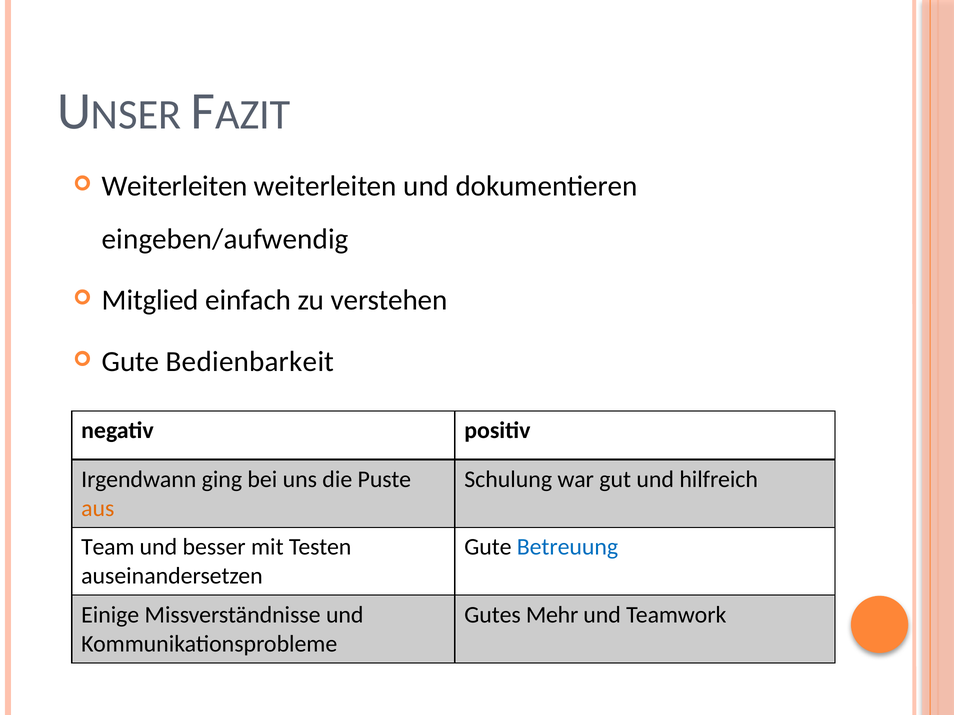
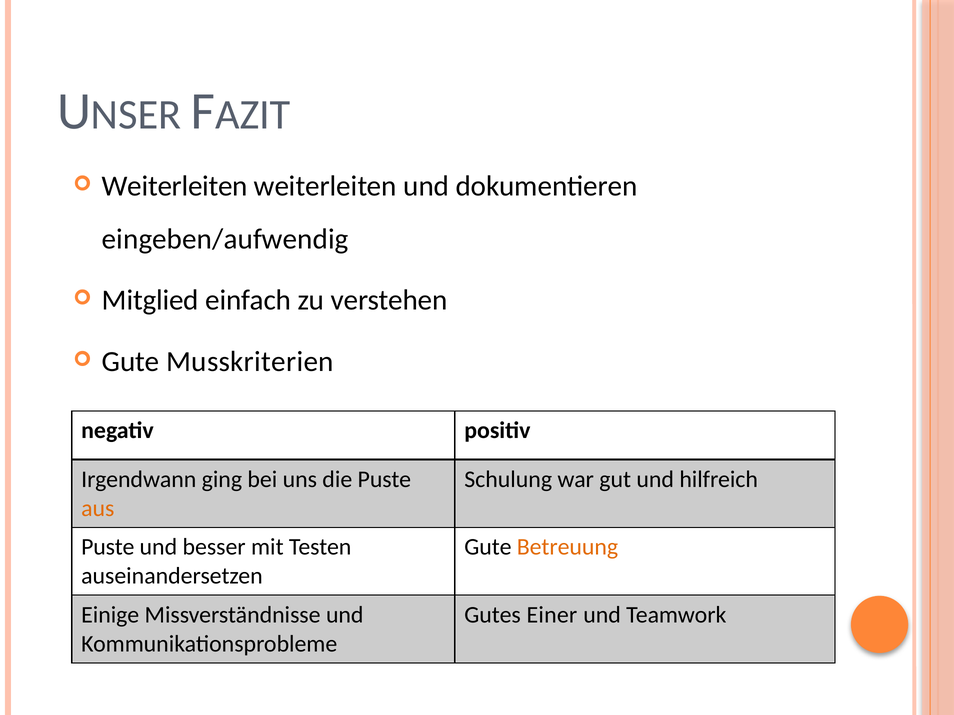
Bedienbarkeit: Bedienbarkeit -> Musskriterien (250, 362)
Team: Team -> Puste (108, 547)
Betreuung colour: blue -> orange (567, 547)
Mehr: Mehr -> Einer (552, 615)
